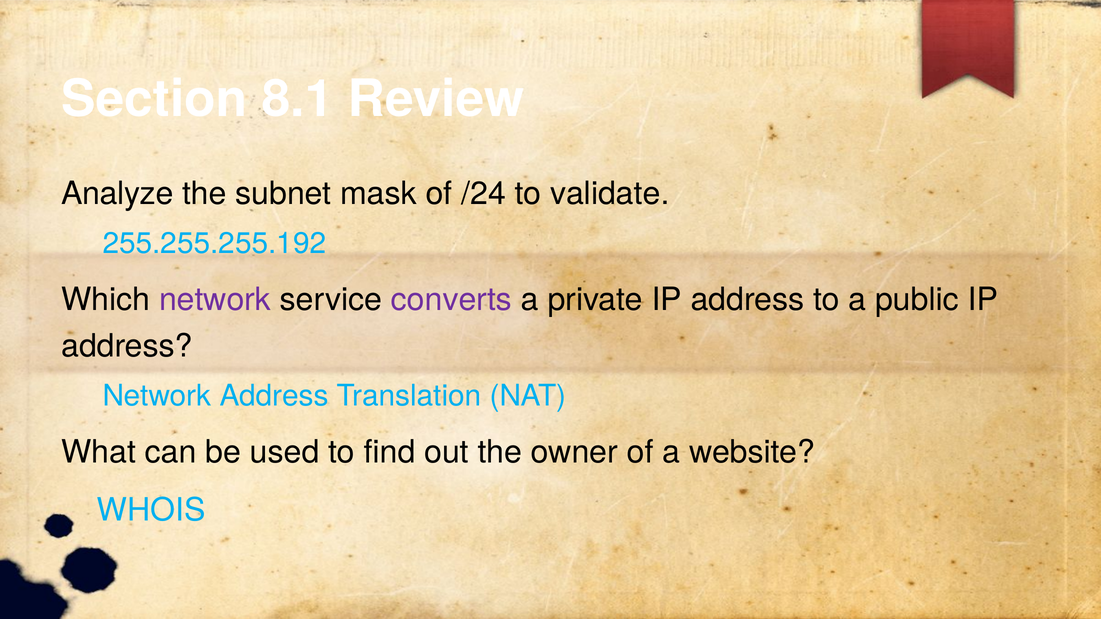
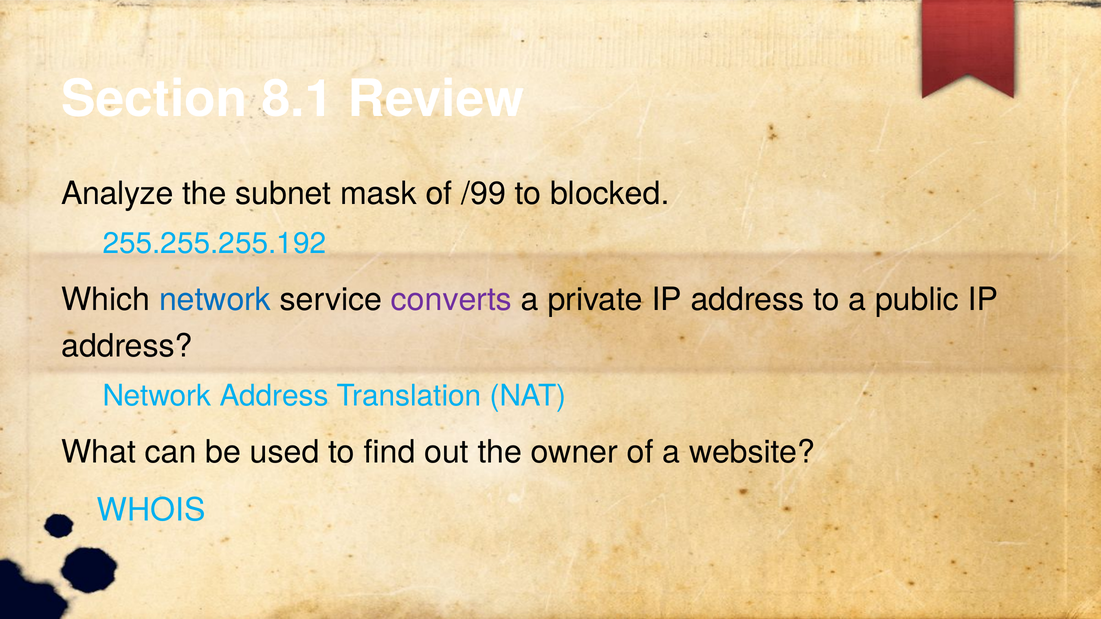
/24: /24 -> /99 (484, 194)
validate: validate -> blocked (610, 194)
network colour: purple -> blue (215, 300)
